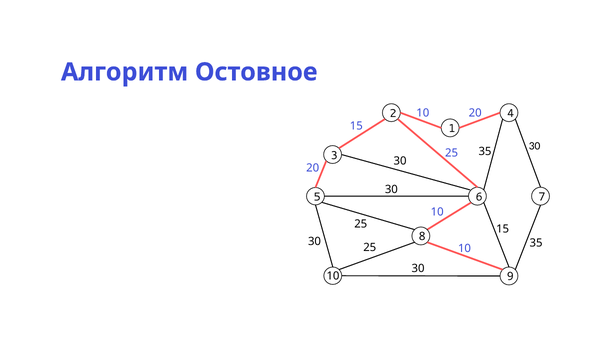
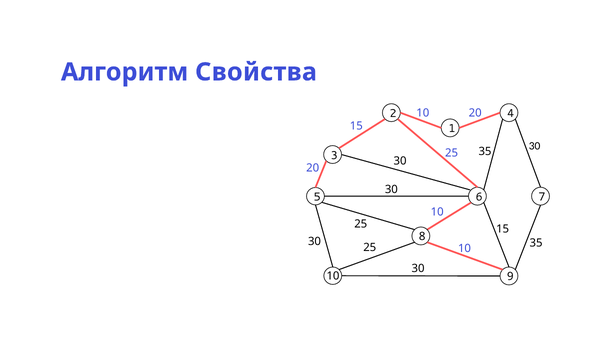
Остовное: Остовное -> Свойства (256, 72)
